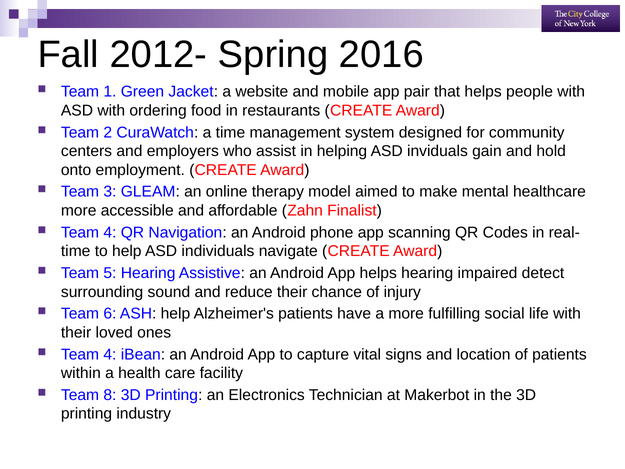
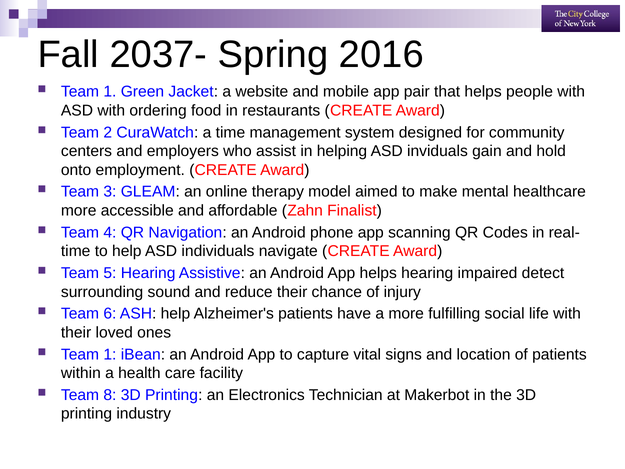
2012-: 2012- -> 2037- (158, 55)
4: 4 -> 1 (110, 354)
